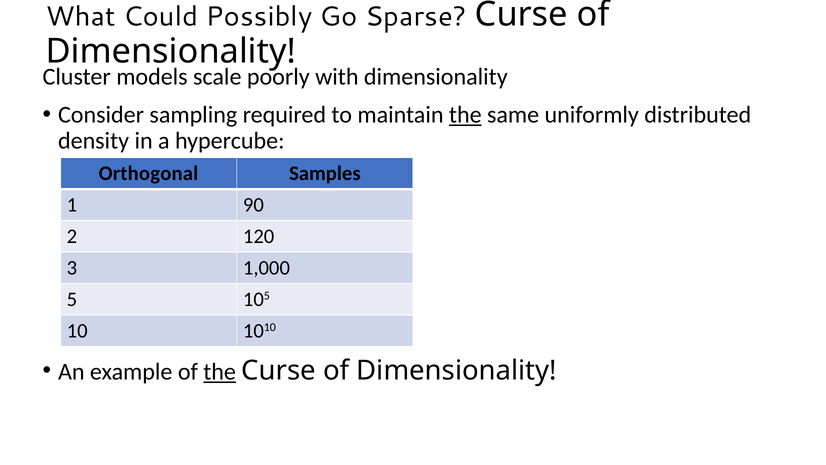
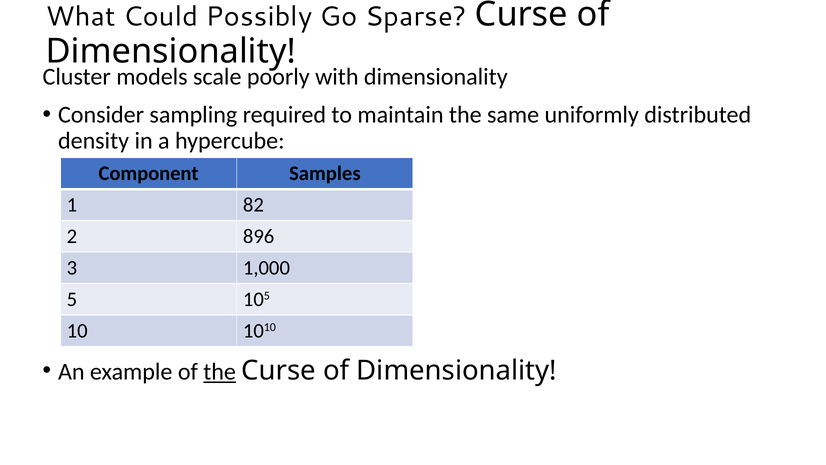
the underline: present -> none (465, 115)
Orthogonal: Orthogonal -> Component (149, 173)
90: 90 -> 82 (253, 205)
120: 120 -> 896 (259, 236)
